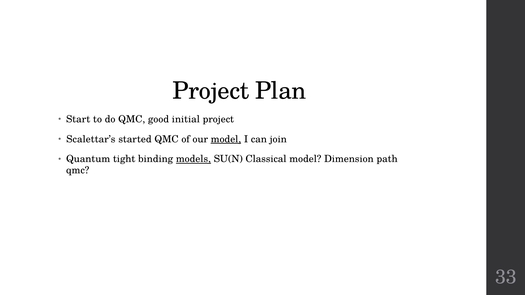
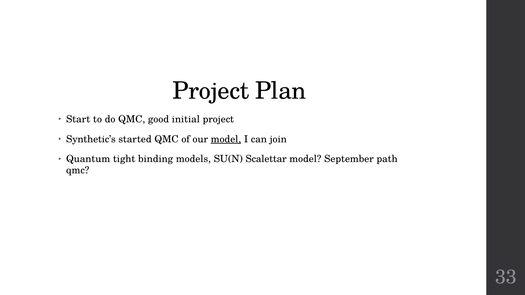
Scalettar’s: Scalettar’s -> Synthetic’s (91, 139)
models underline: present -> none (193, 159)
Classical: Classical -> Scalettar (266, 159)
Dimension: Dimension -> September (349, 159)
